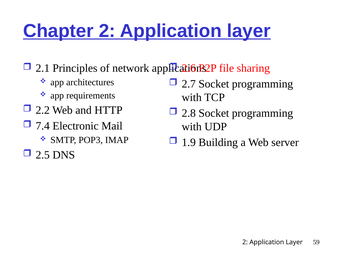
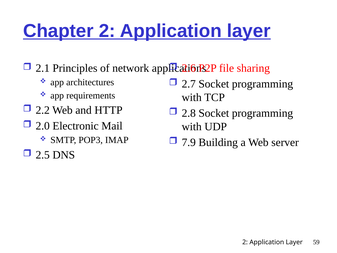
7.4: 7.4 -> 2.0 (43, 126)
1.9: 1.9 -> 7.9 (189, 142)
